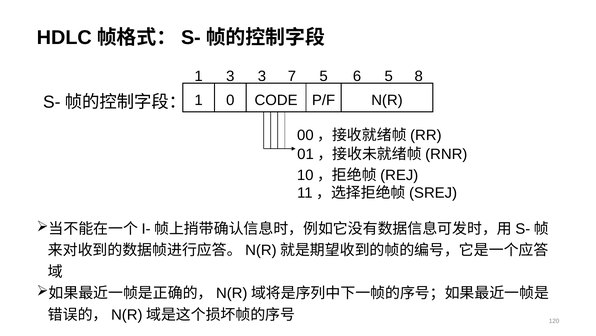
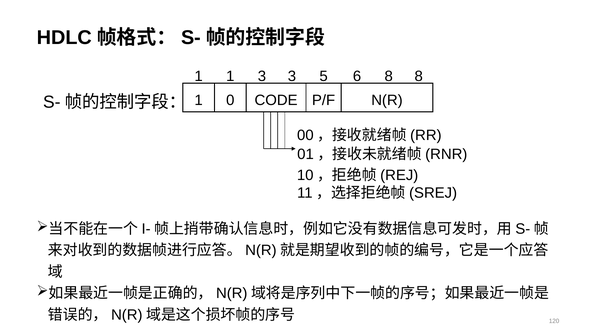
1 3: 3 -> 1 (230, 76)
3 7: 7 -> 3 (292, 76)
6 5: 5 -> 8 (389, 76)
